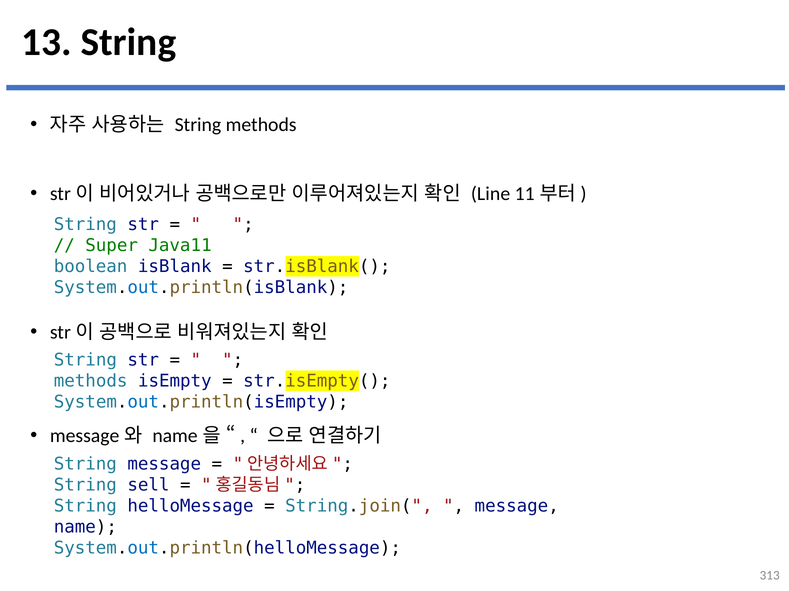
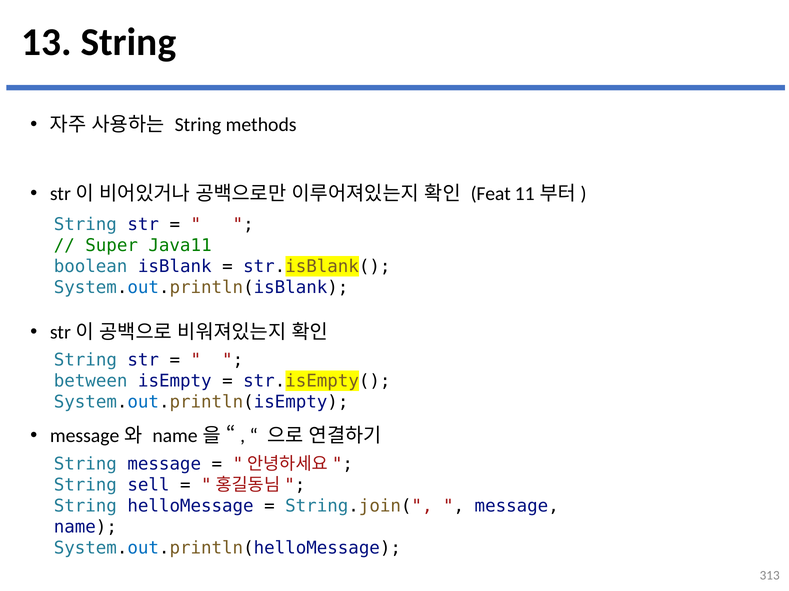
Line: Line -> Feat (491, 194)
methods: methods -> between (91, 381)
